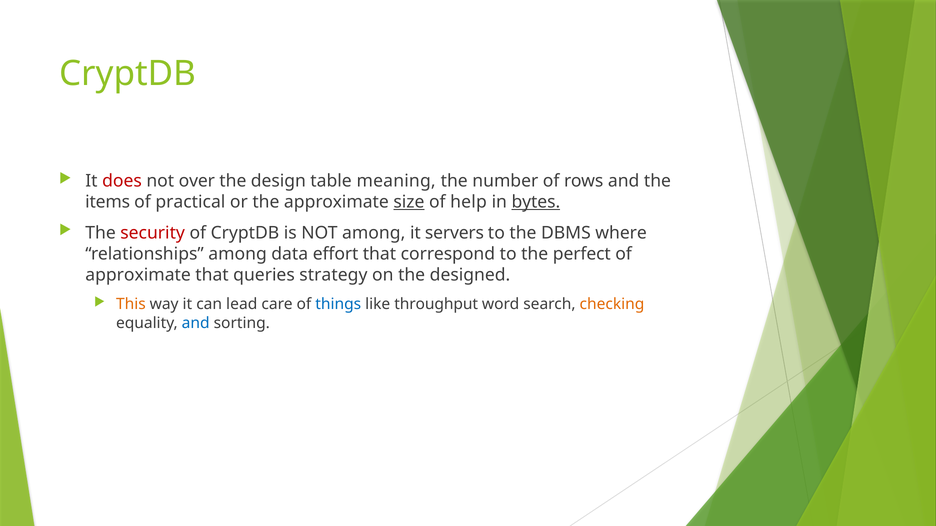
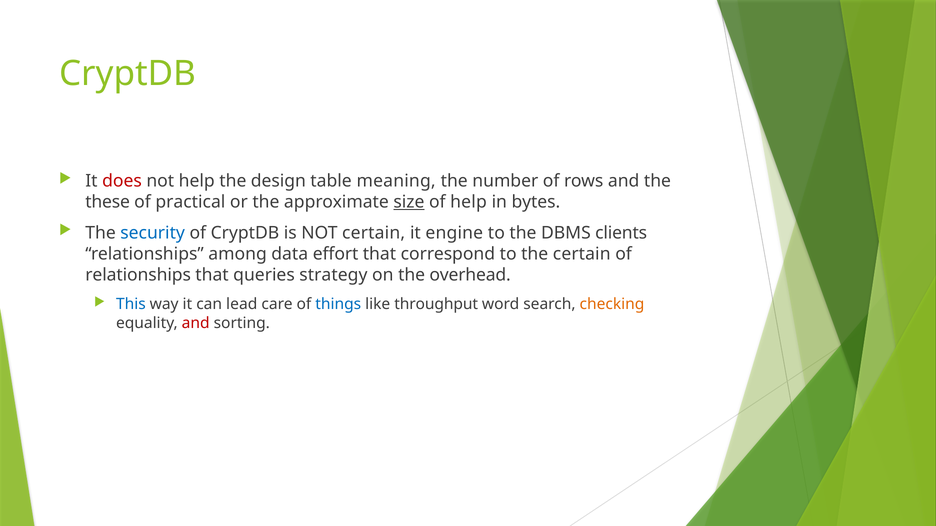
not over: over -> help (197, 181)
items: items -> these (108, 202)
bytes underline: present -> none (536, 202)
security colour: red -> blue (153, 233)
NOT among: among -> certain (374, 233)
servers: servers -> engine (454, 233)
where: where -> clients (621, 233)
the perfect: perfect -> certain (582, 254)
approximate: approximate -> relationships (138, 275)
designed: designed -> overhead (470, 275)
This colour: orange -> blue (131, 305)
and colour: blue -> red (196, 323)
